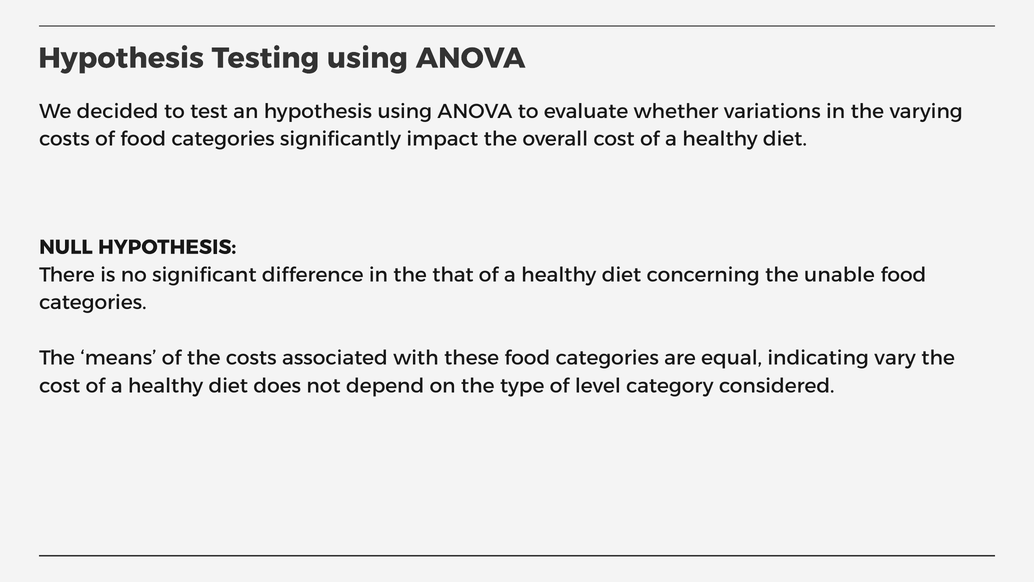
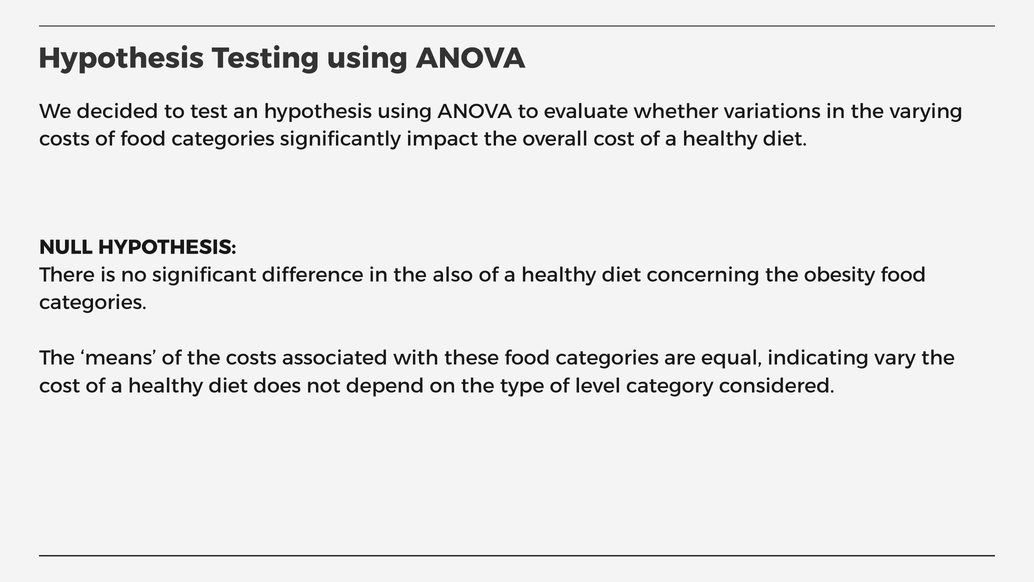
that: that -> also (453, 275)
unable: unable -> obesity (840, 275)
